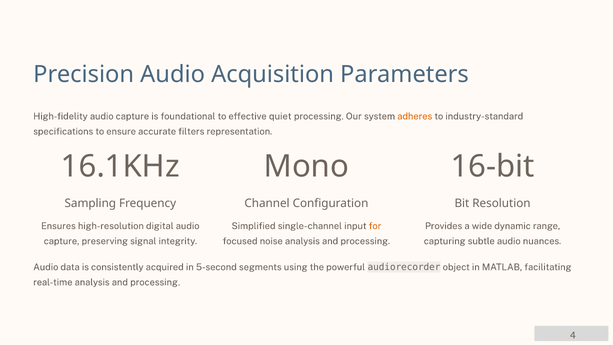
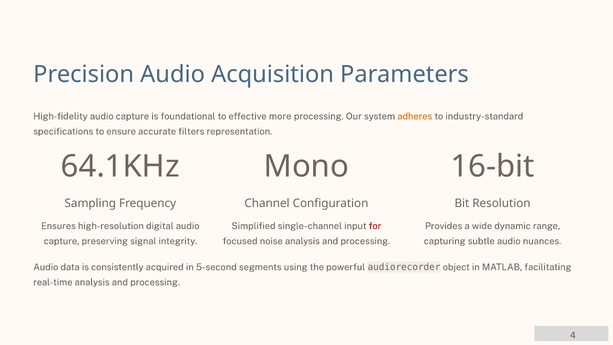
quiet: quiet -> more (280, 116)
16.1KHz: 16.1KHz -> 64.1KHz (120, 167)
for colour: orange -> red (375, 226)
